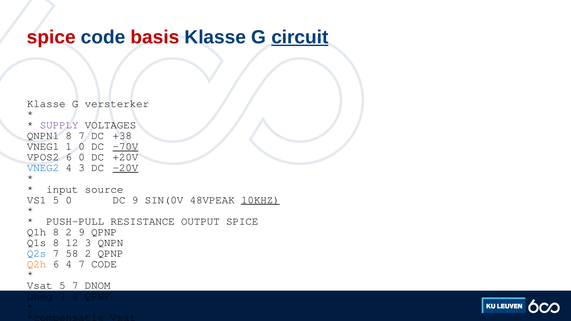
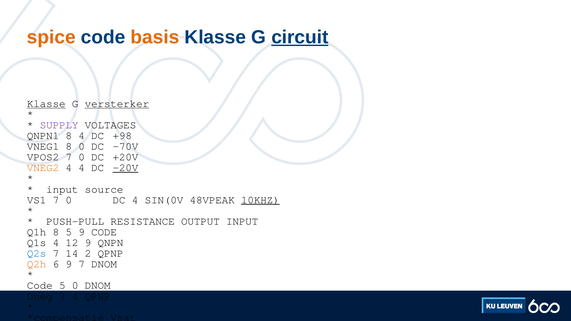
spice colour: red -> orange (51, 37)
basis colour: red -> orange (155, 37)
Klasse underline: none -> present (46, 104)
versterker underline: none -> present (117, 104)
8 7: 7 -> 4 (82, 136)
+38: +38 -> +98 (122, 136)
VNEG1 1: 1 -> 8 (69, 146)
-70V underline: present -> none (125, 146)
VPOS2 6: 6 -> 7 (69, 157)
VNEG2 colour: blue -> orange (43, 168)
4 3: 3 -> 4 (82, 168)
VS1 5: 5 -> 7 (56, 200)
DC 9: 9 -> 4 (135, 200)
OUTPUT SPICE: SPICE -> INPUT (242, 221)
8 2: 2 -> 5 (69, 232)
9 QPNP: QPNP -> CODE (104, 232)
Q1s 8: 8 -> 4 (56, 243)
12 3: 3 -> 9 (88, 243)
58: 58 -> 14 (72, 253)
6 4: 4 -> 9 (69, 264)
7 CODE: CODE -> DNOM (104, 264)
Vsat: Vsat -> Code (40, 286)
5 7: 7 -> 0 (75, 286)
